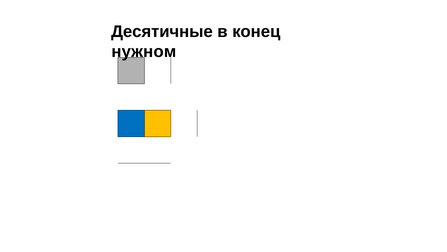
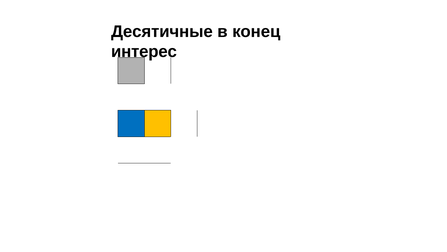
нужном: нужном -> интерес (144, 52)
